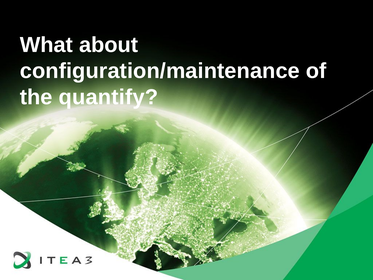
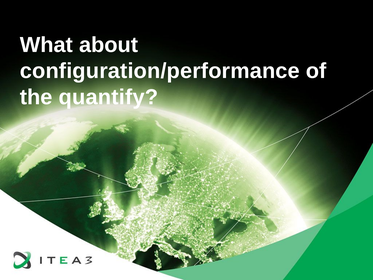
configuration/maintenance: configuration/maintenance -> configuration/performance (160, 71)
